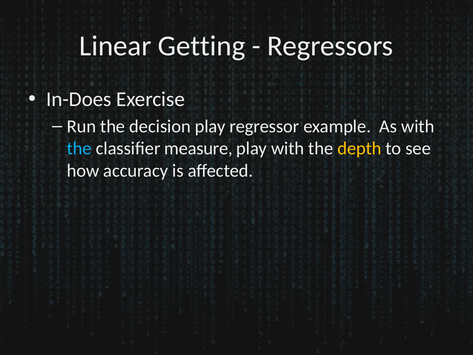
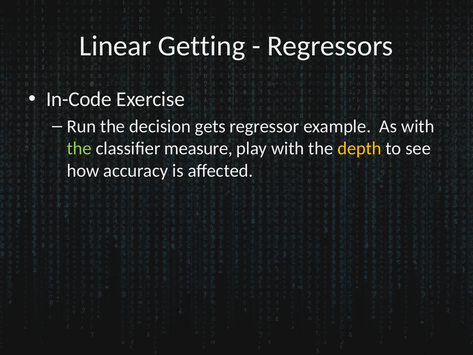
In-Does: In-Does -> In-Code (79, 99)
decision play: play -> gets (210, 126)
the colour: light blue -> light green (79, 148)
